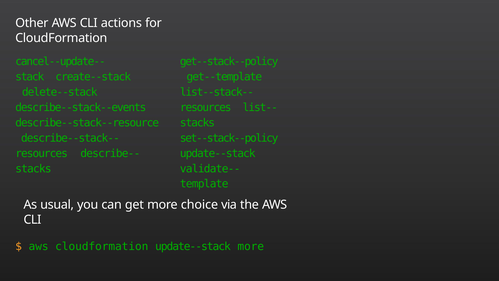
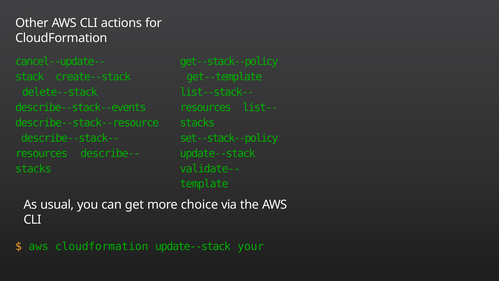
more: more -> your (251, 246)
